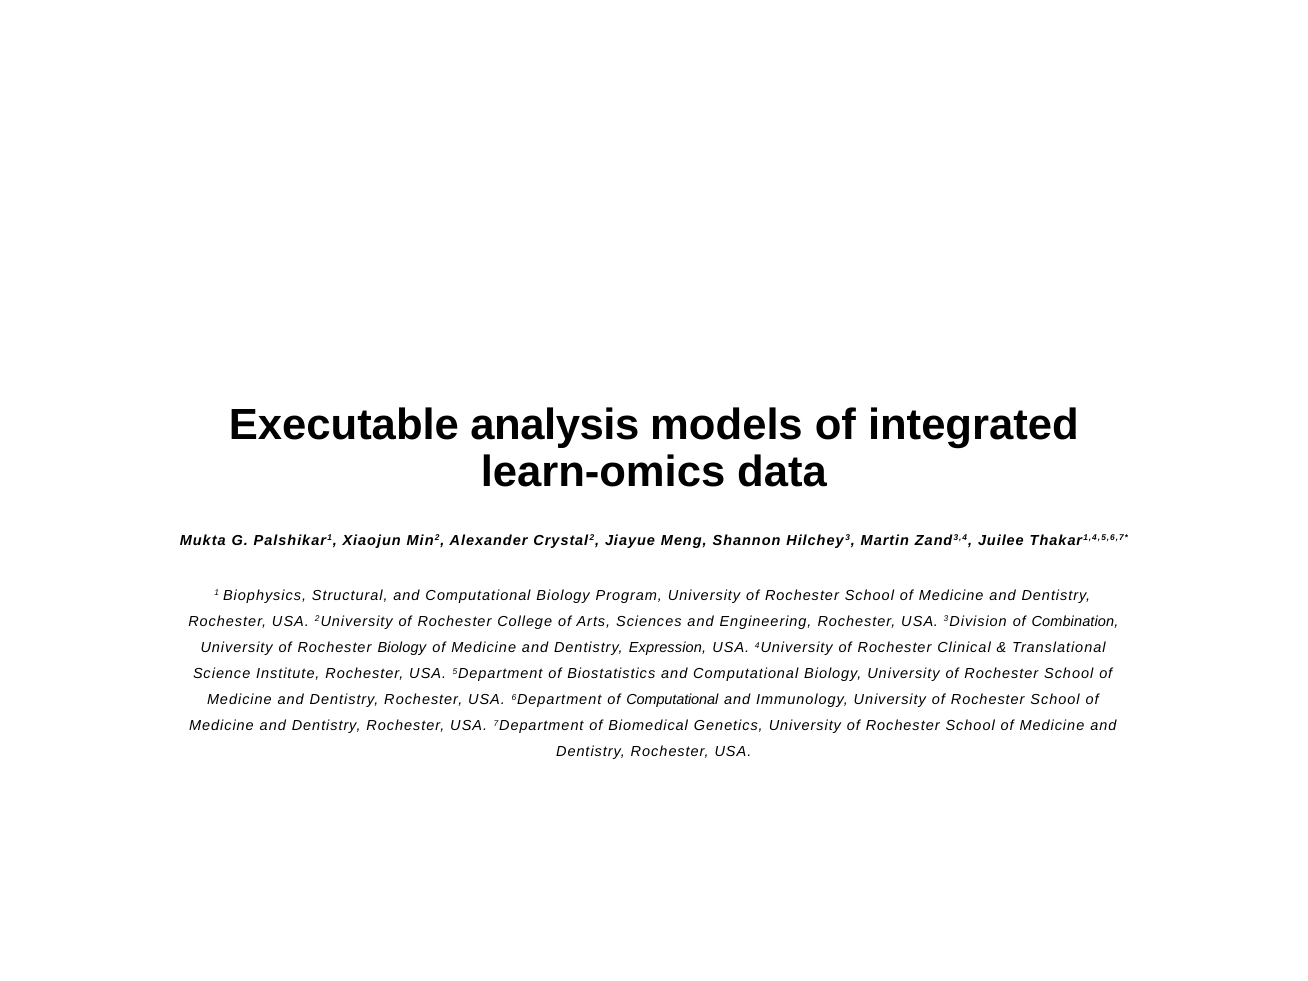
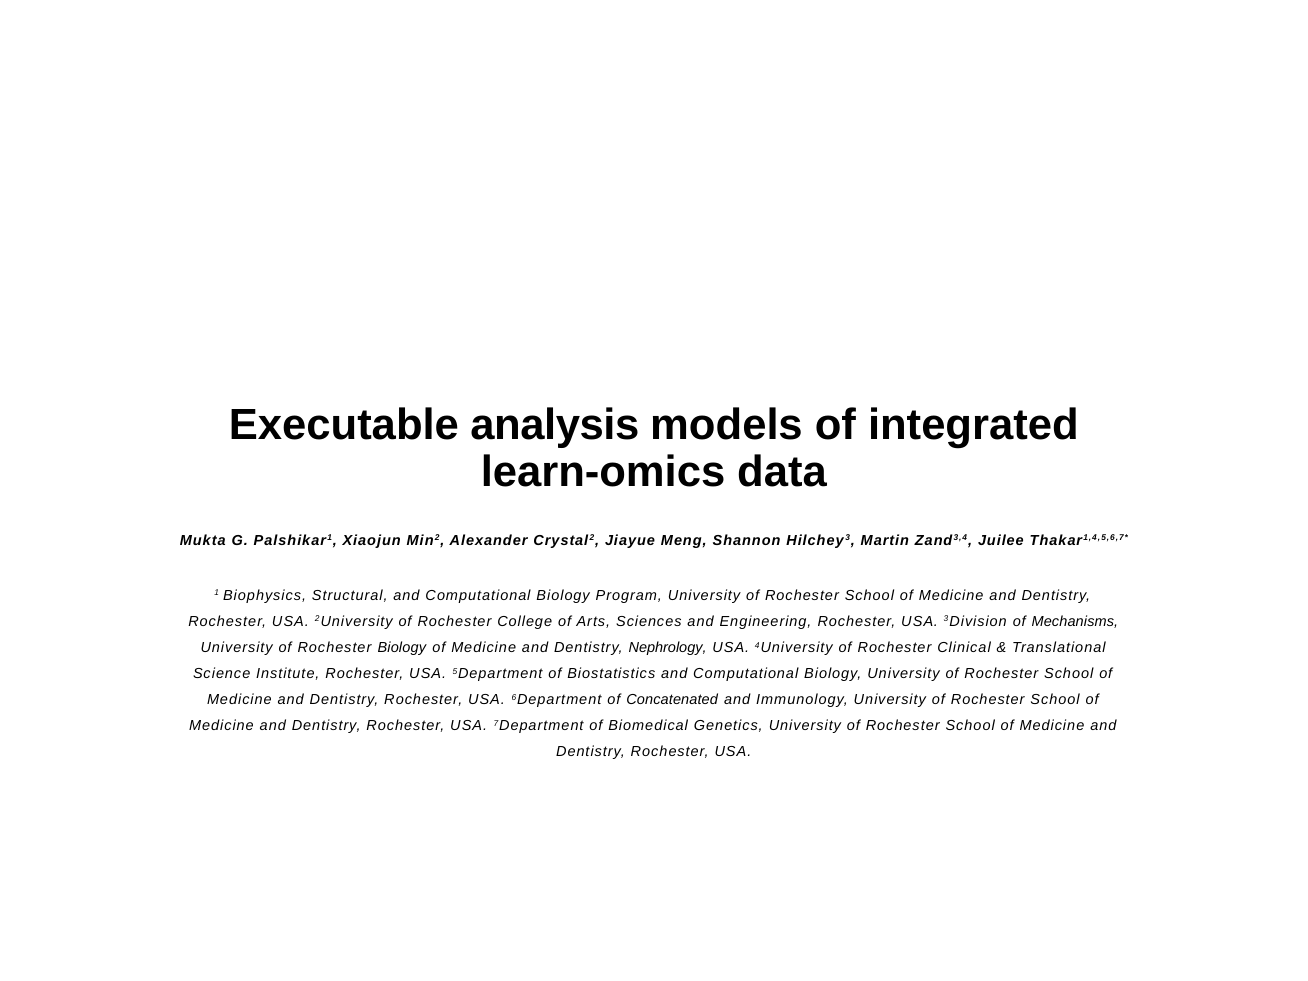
Combination: Combination -> Mechanisms (1075, 622)
Expression: Expression -> Nephrology (668, 648)
of Computational: Computational -> Concatenated (672, 700)
